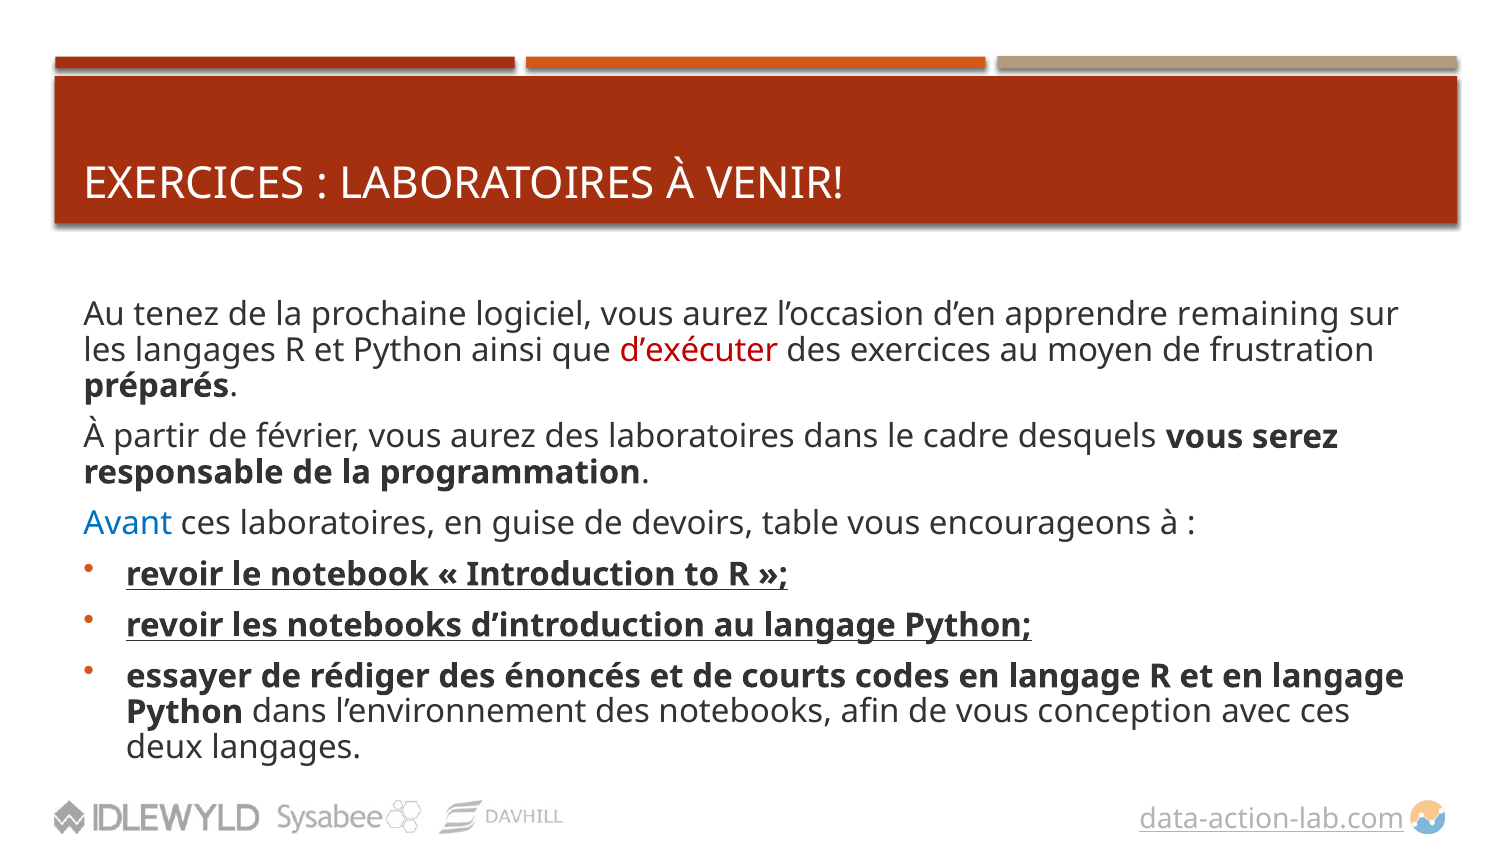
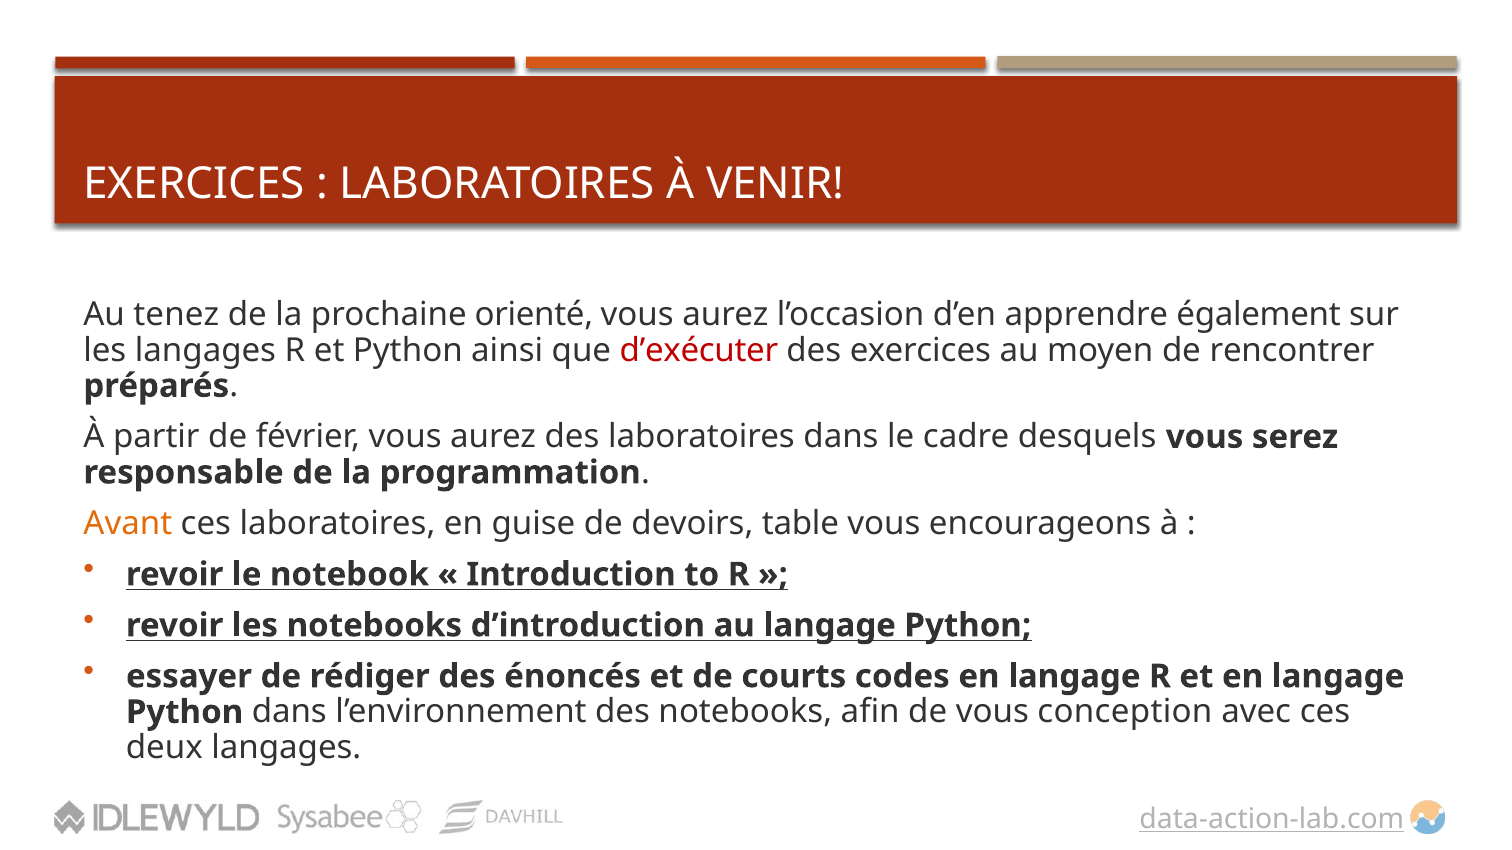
logiciel: logiciel -> orienté (534, 315)
remaining: remaining -> également (1259, 315)
frustration: frustration -> rencontrer (1292, 350)
Avant colour: blue -> orange (128, 524)
